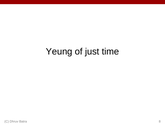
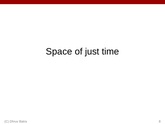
Yeung: Yeung -> Space (59, 51)
